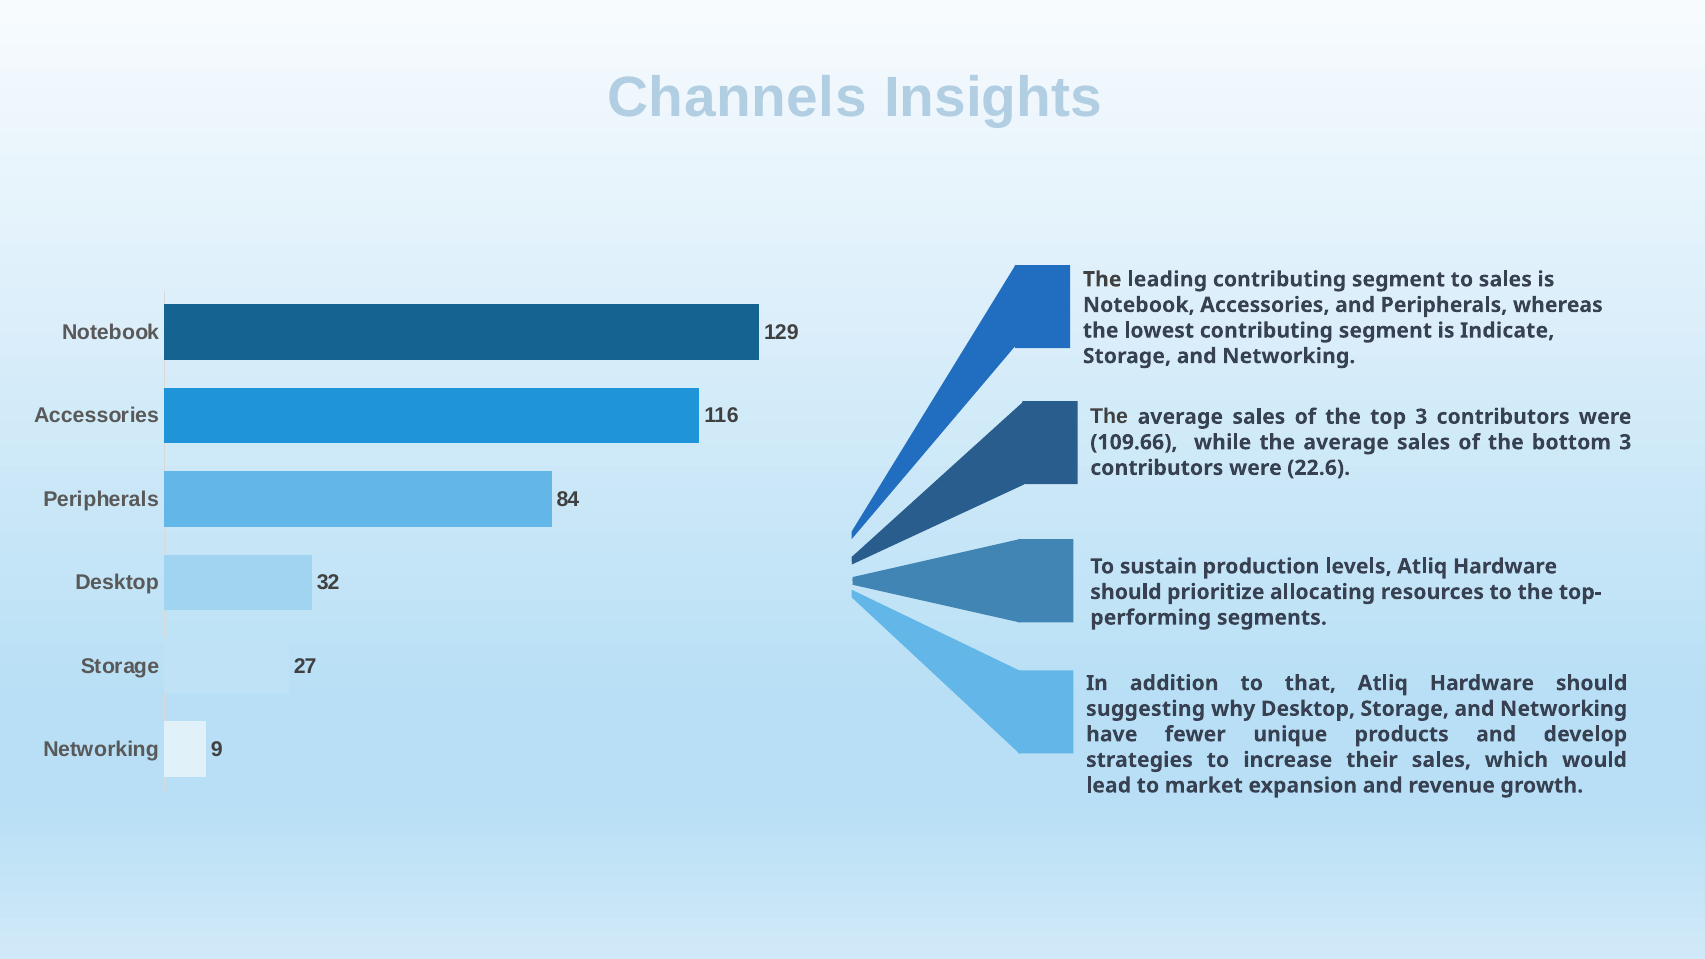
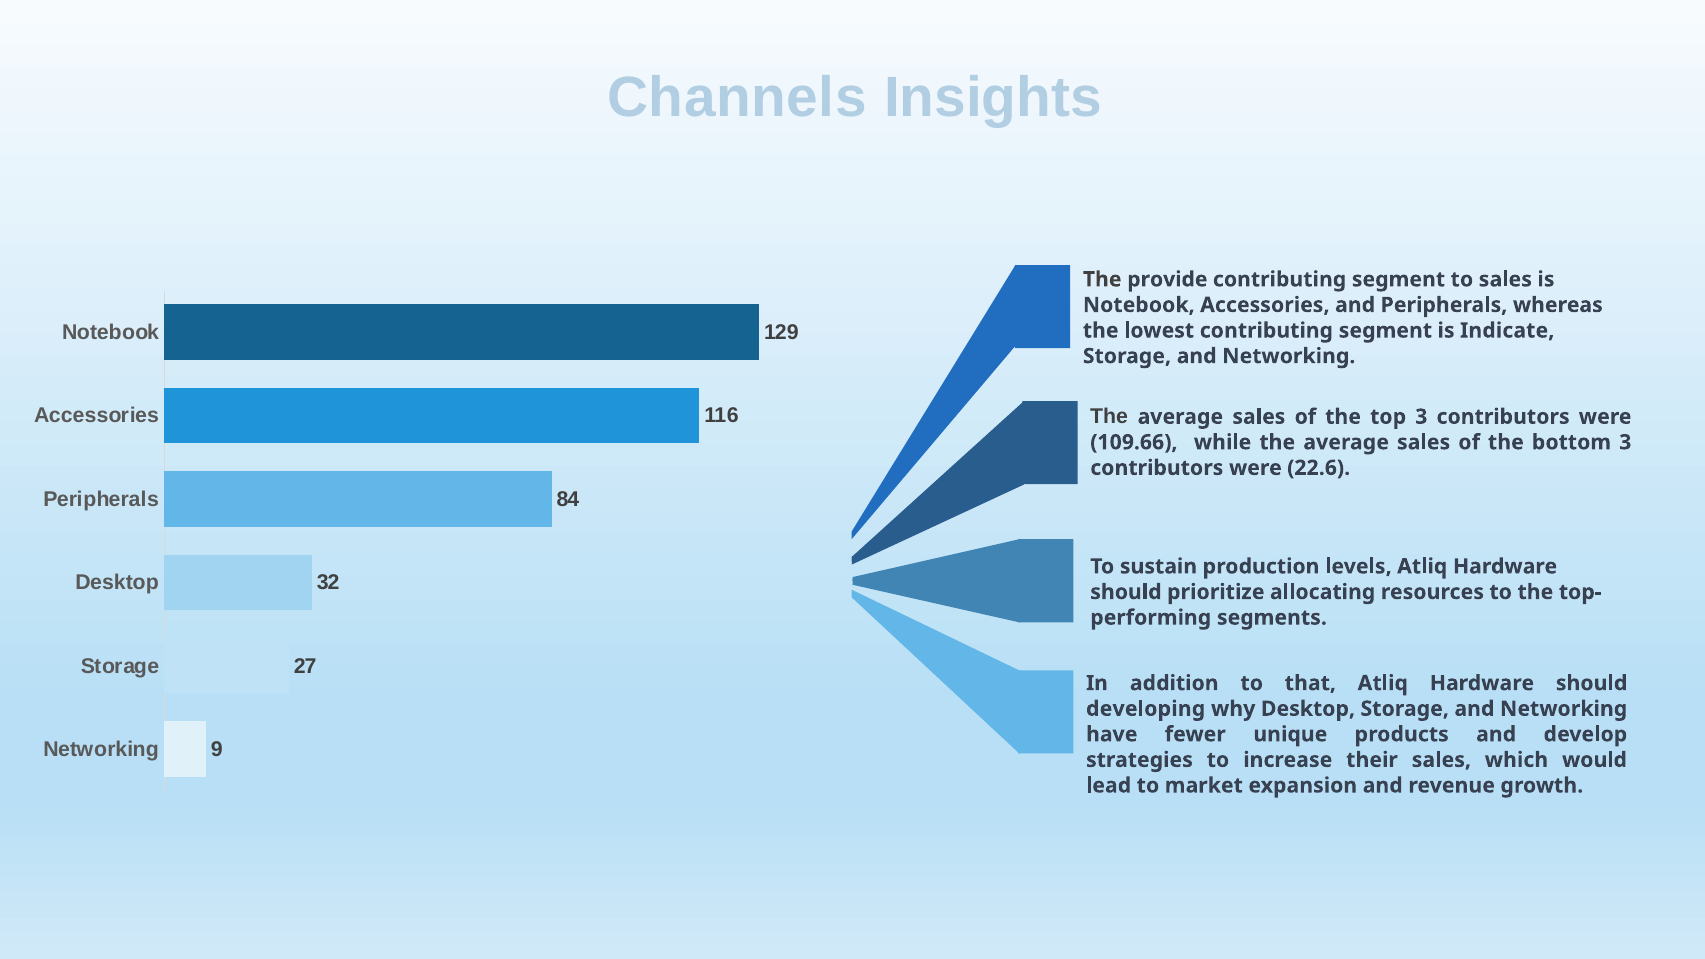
leading: leading -> provide (1167, 279)
suggesting: suggesting -> developing (1146, 709)
